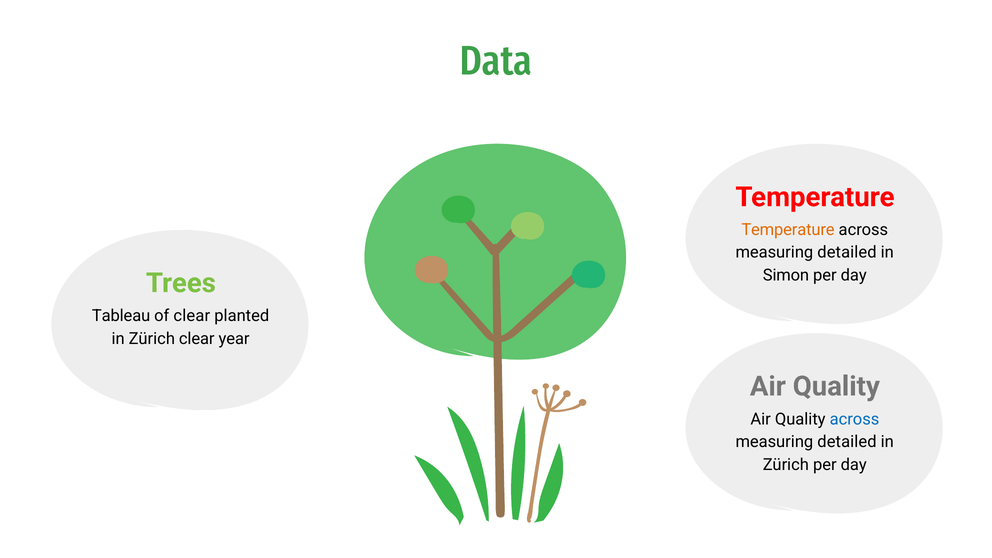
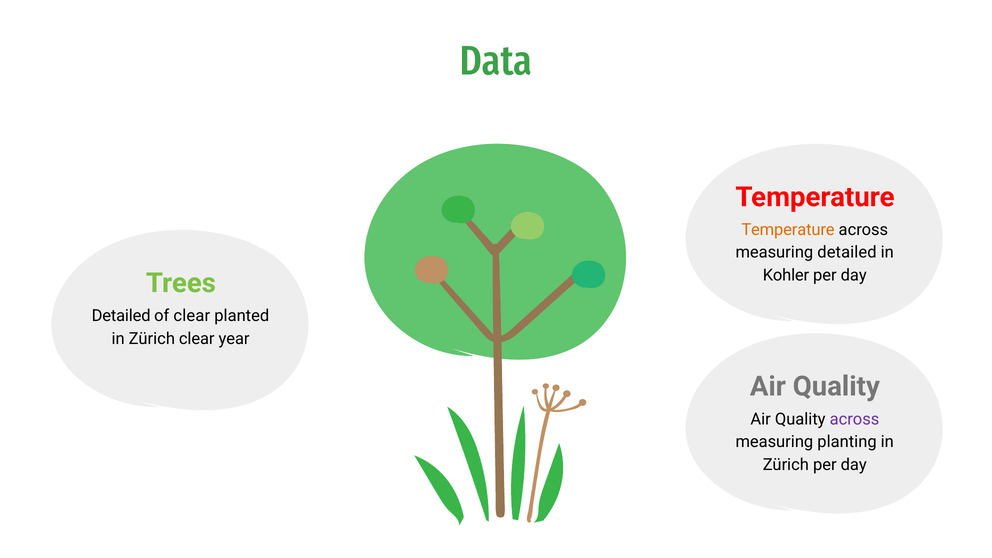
Simon: Simon -> Kohler (786, 275)
Tableau: Tableau -> Detailed (121, 316)
across colour: blue -> purple (854, 419)
detailed: detailed -> planting (847, 442)
